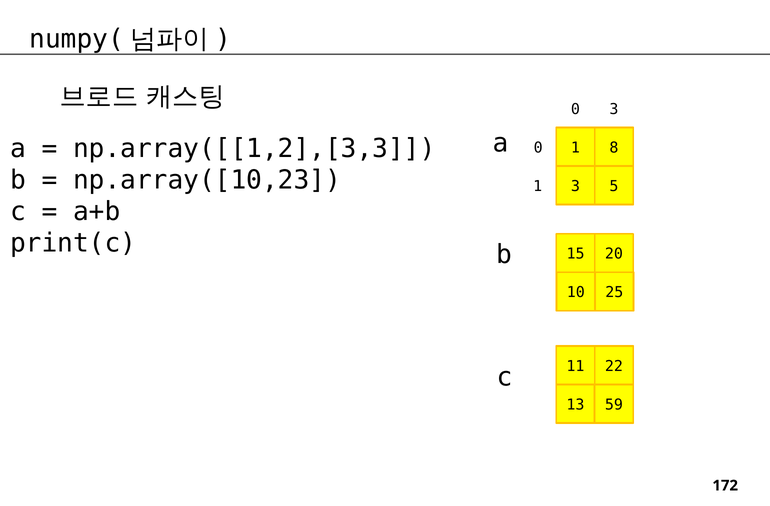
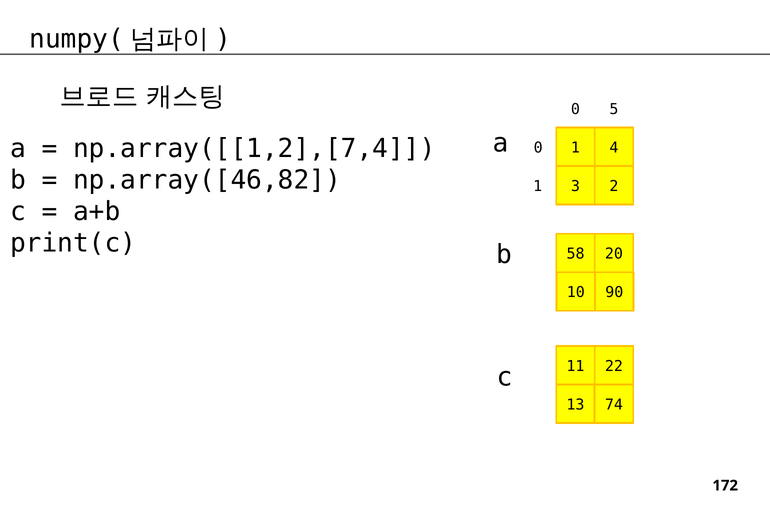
0 3: 3 -> 5 (614, 109)
np.array([[1,2],[3,3: np.array([[1,2],[3,3 -> np.array([[1,2],[7,4 (254, 148)
8: 8 -> 4 (614, 148)
np.array([10,23: np.array([10,23 -> np.array([46,82 (207, 180)
5: 5 -> 2 (614, 186)
15: 15 -> 58 (576, 254)
25: 25 -> 90 (614, 292)
59: 59 -> 74 (614, 405)
